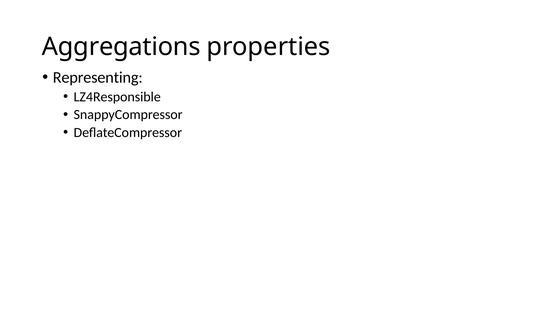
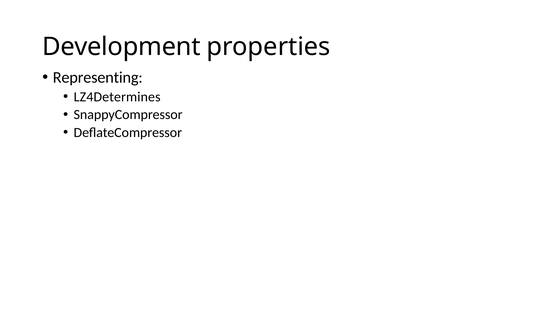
Aggregations: Aggregations -> Development (121, 47)
LZ4Responsible: LZ4Responsible -> LZ4Determines (117, 97)
